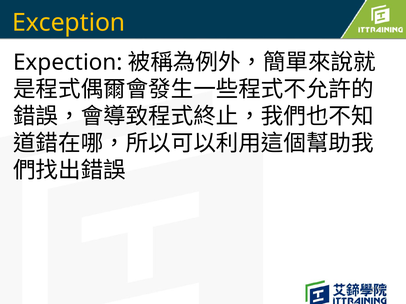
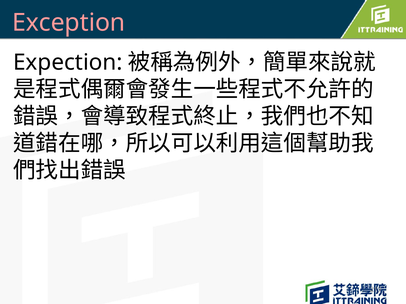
Exception colour: yellow -> pink (69, 23)
